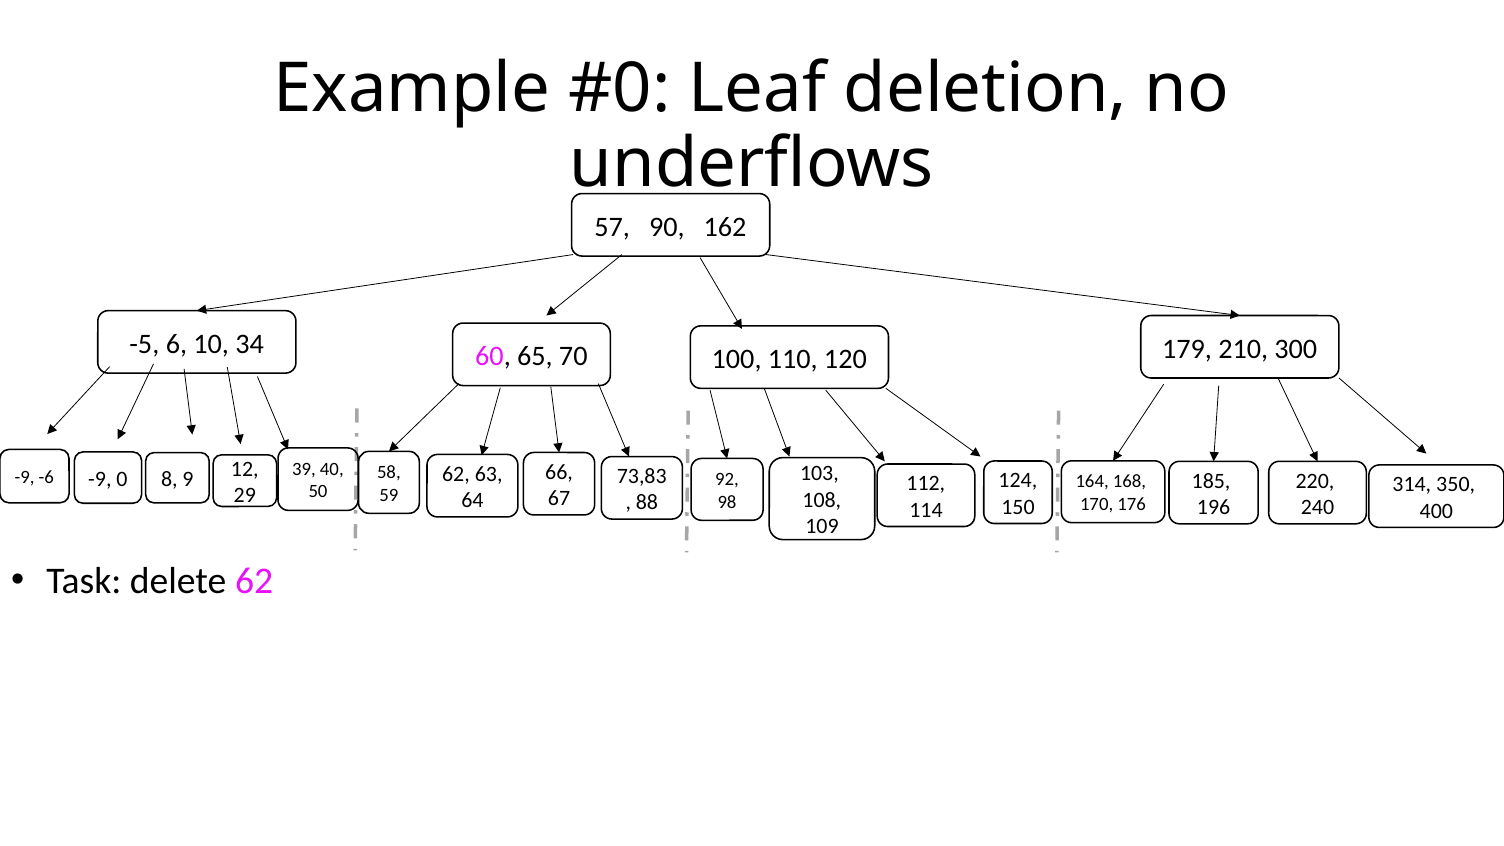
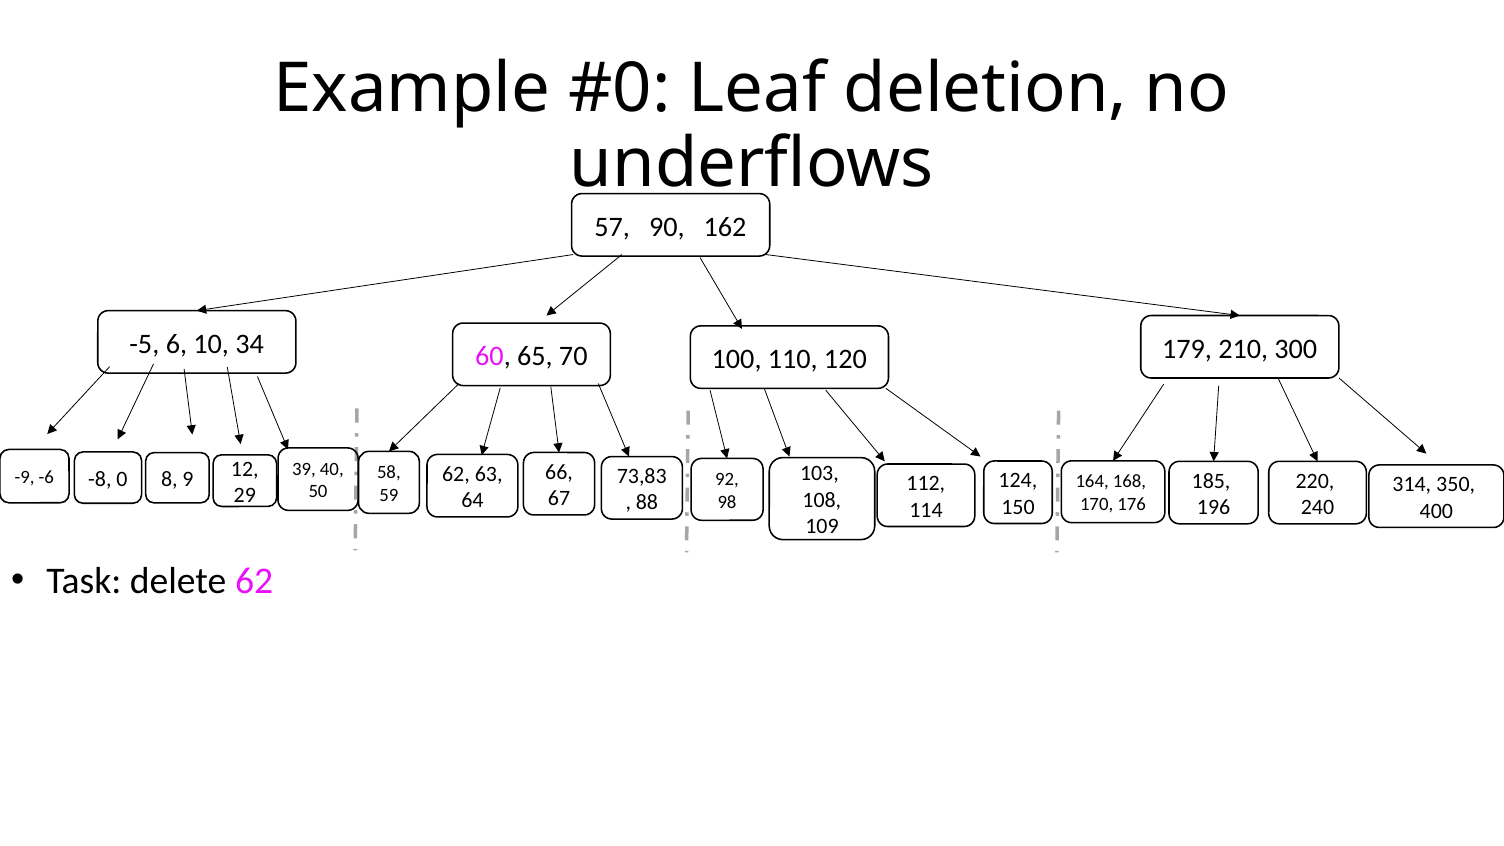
-9: -9 -> -8 (100, 479)
